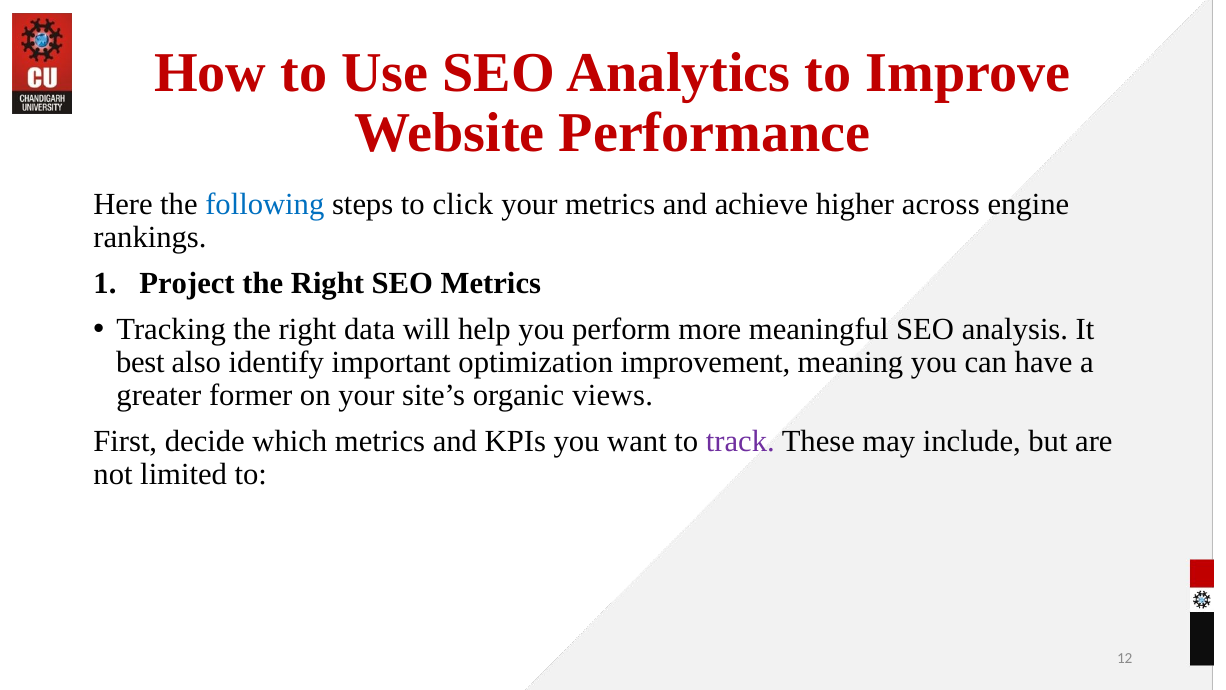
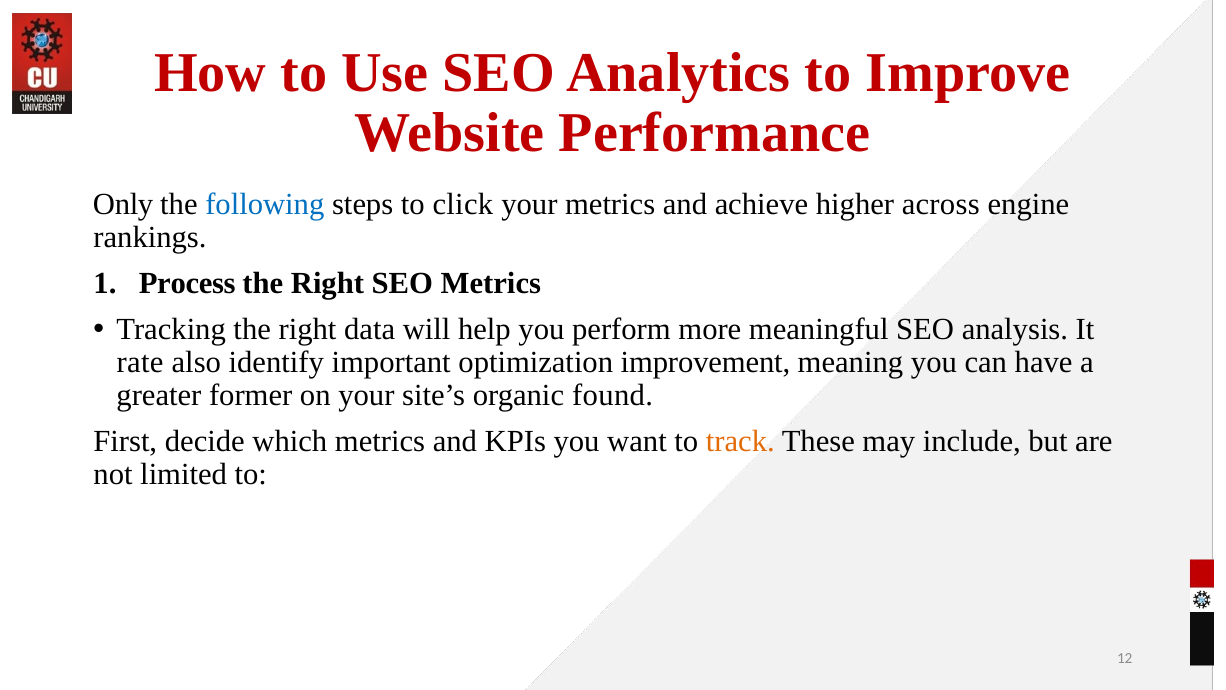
Here: Here -> Only (123, 205)
Project: Project -> Process (187, 284)
best: best -> rate (140, 362)
views: views -> found (613, 396)
track colour: purple -> orange (740, 441)
